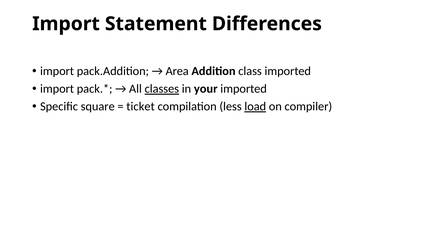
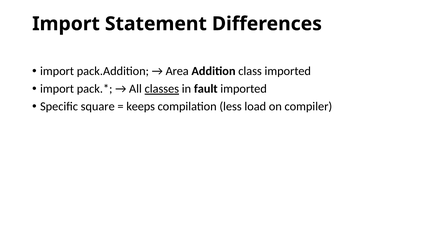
your: your -> fault (206, 89)
ticket: ticket -> keeps (141, 107)
load underline: present -> none (255, 107)
